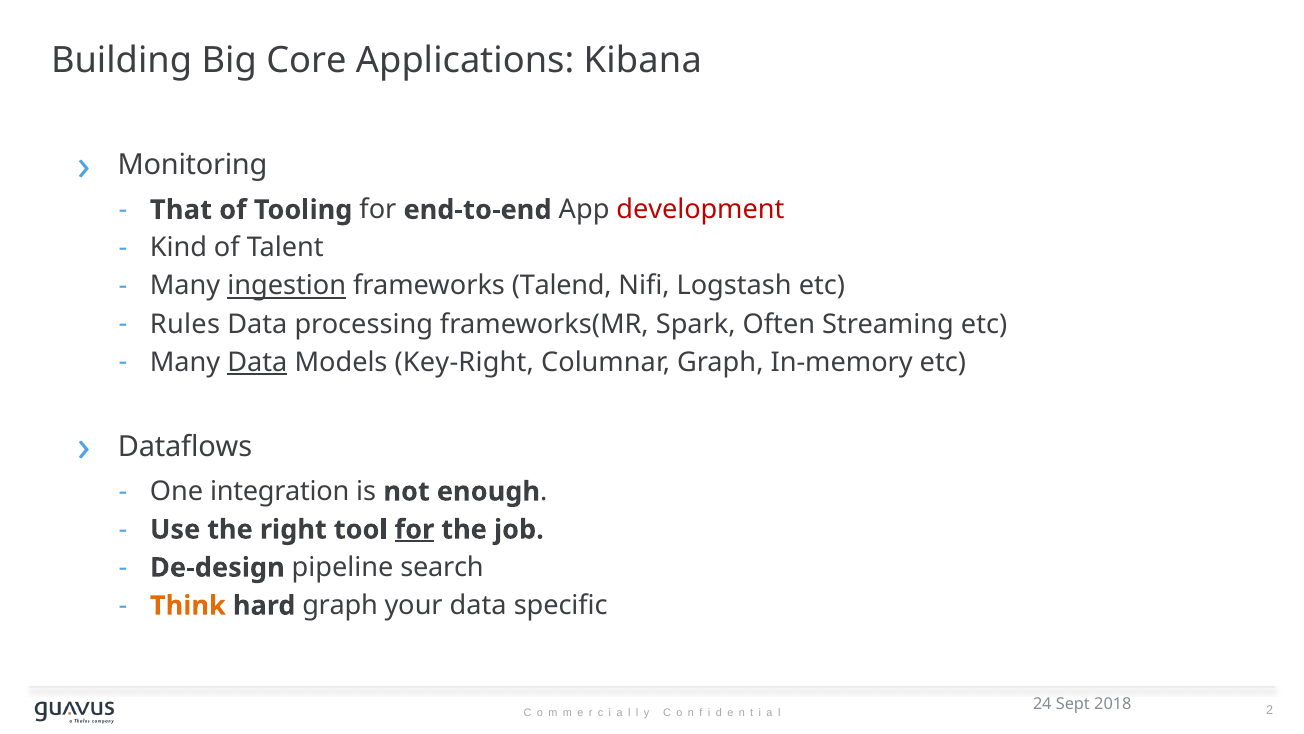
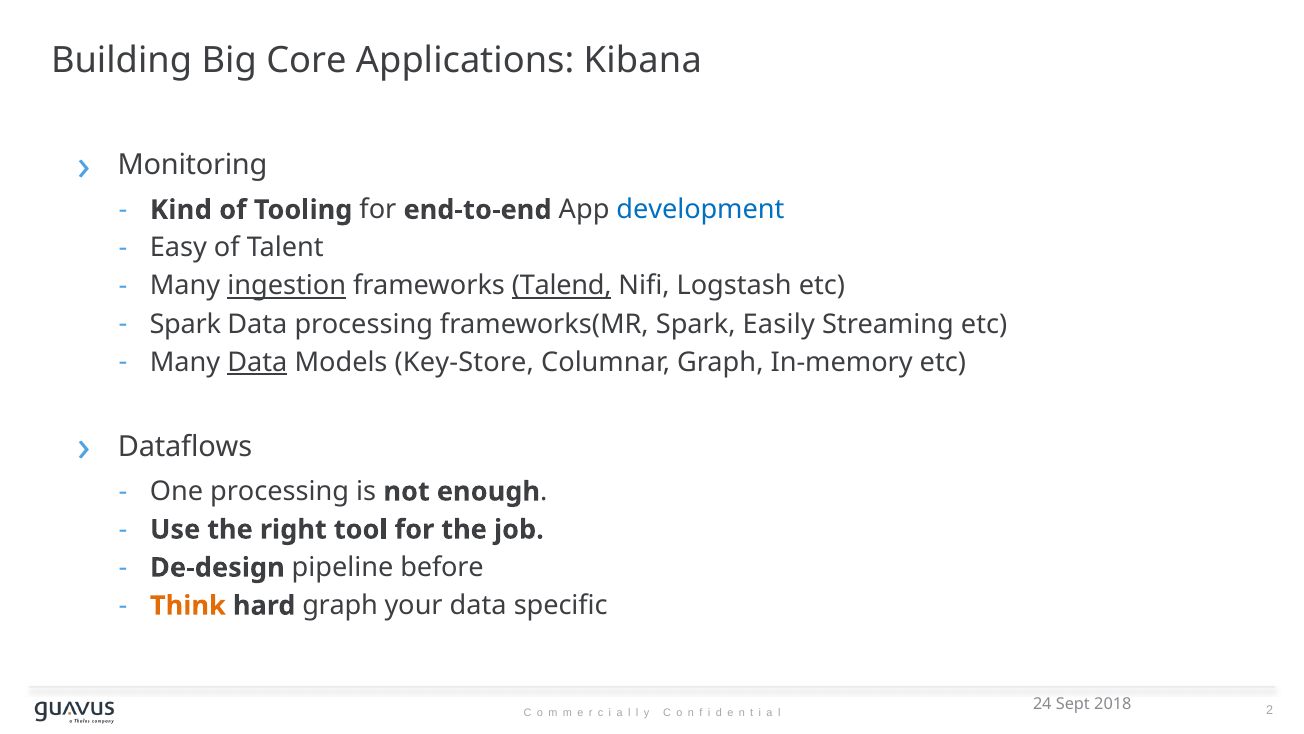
That: That -> Kind (181, 210)
development colour: red -> blue (700, 210)
Kind: Kind -> Easy (178, 248)
Talend underline: none -> present (562, 286)
Rules: Rules -> Spark (185, 324)
Often: Often -> Easily (779, 324)
Key-Right: Key-Right -> Key-Store (464, 362)
One integration: integration -> processing (280, 491)
for underline: present -> none (414, 529)
search: search -> before (442, 567)
